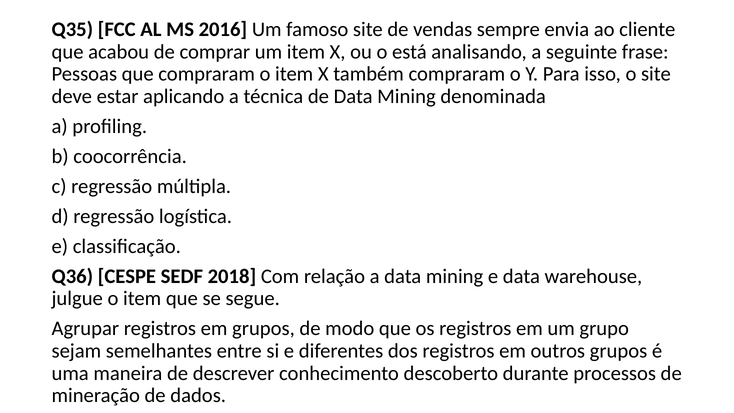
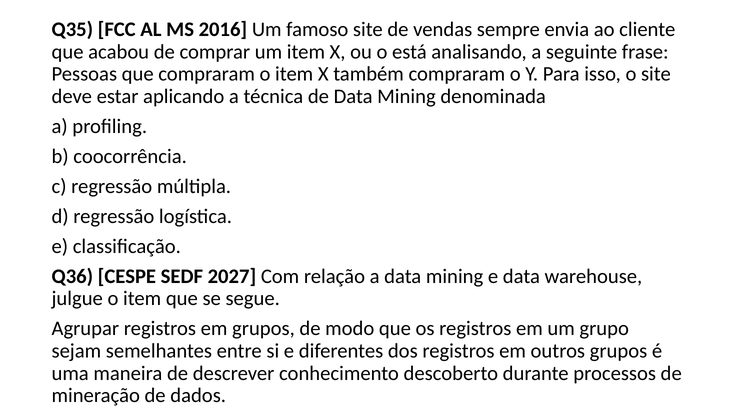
2018: 2018 -> 2027 (232, 276)
